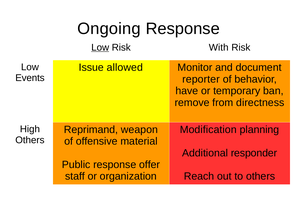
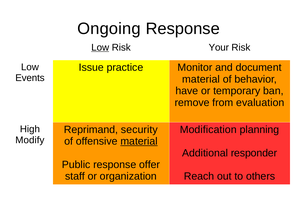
With: With -> Your (219, 47)
allowed: allowed -> practice (125, 67)
reporter: reporter -> material (201, 79)
directness: directness -> evaluation (260, 102)
weapon: weapon -> security (139, 129)
Others: Others -> Modify (30, 140)
material underline: none -> present (139, 141)
